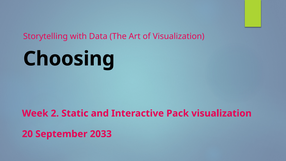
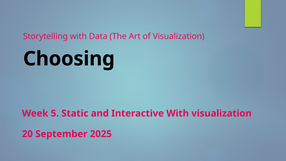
2: 2 -> 5 (55, 113)
Interactive Pack: Pack -> With (178, 113)
2033: 2033 -> 2025 (101, 134)
